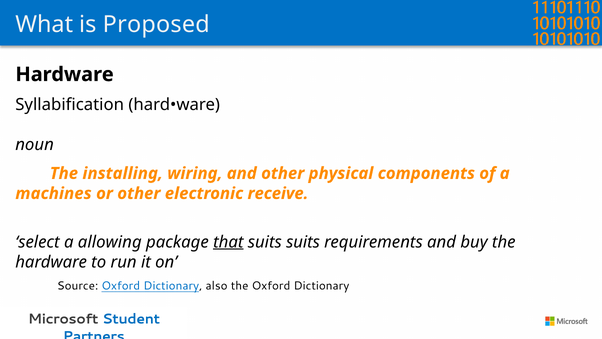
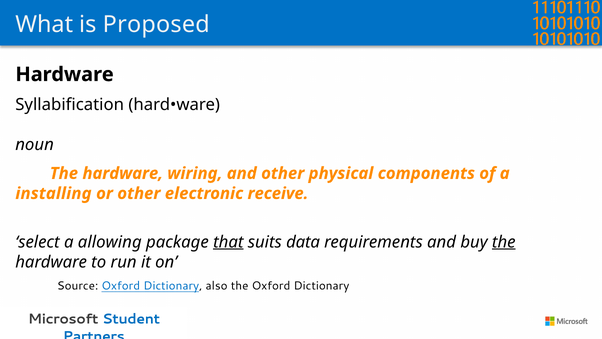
installing: installing -> hardware (123, 173)
machines: machines -> installing (53, 193)
suits suits: suits -> data (303, 242)
the underline: none -> present (504, 242)
